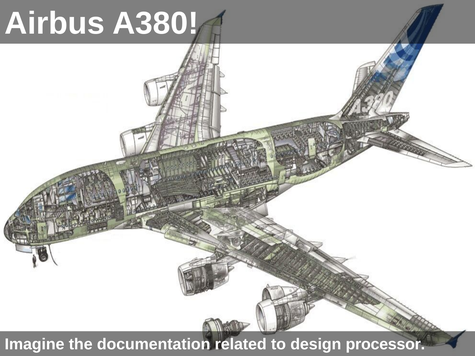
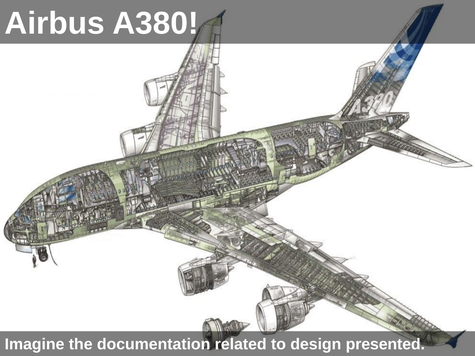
processor: processor -> presented (385, 344)
